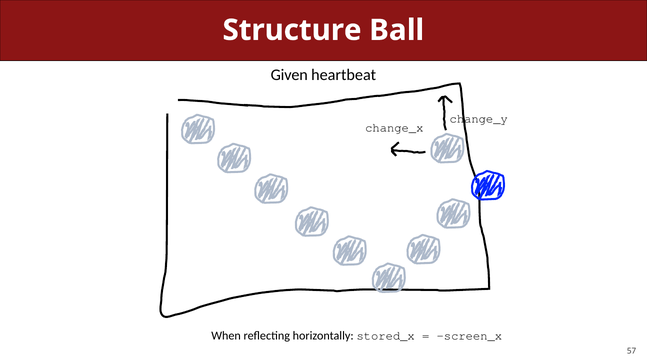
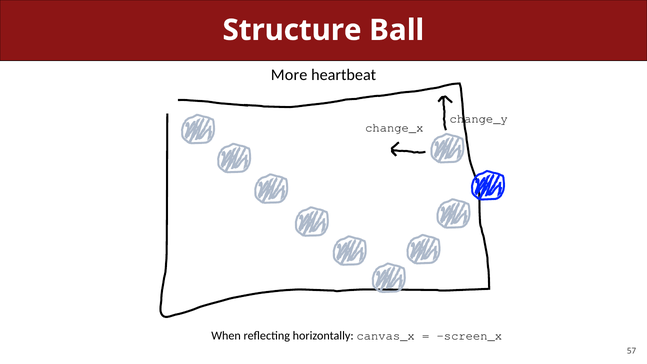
Given: Given -> More (289, 75)
stored_x: stored_x -> canvas_x (386, 336)
